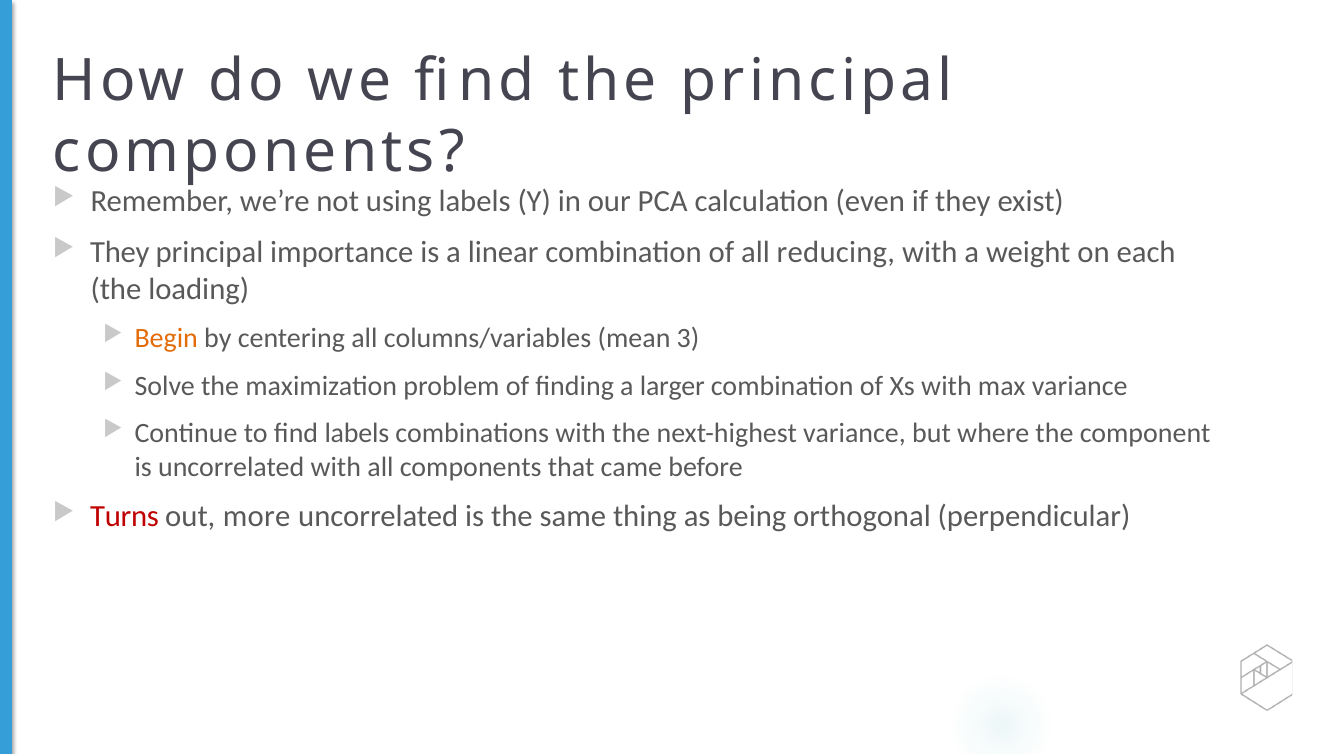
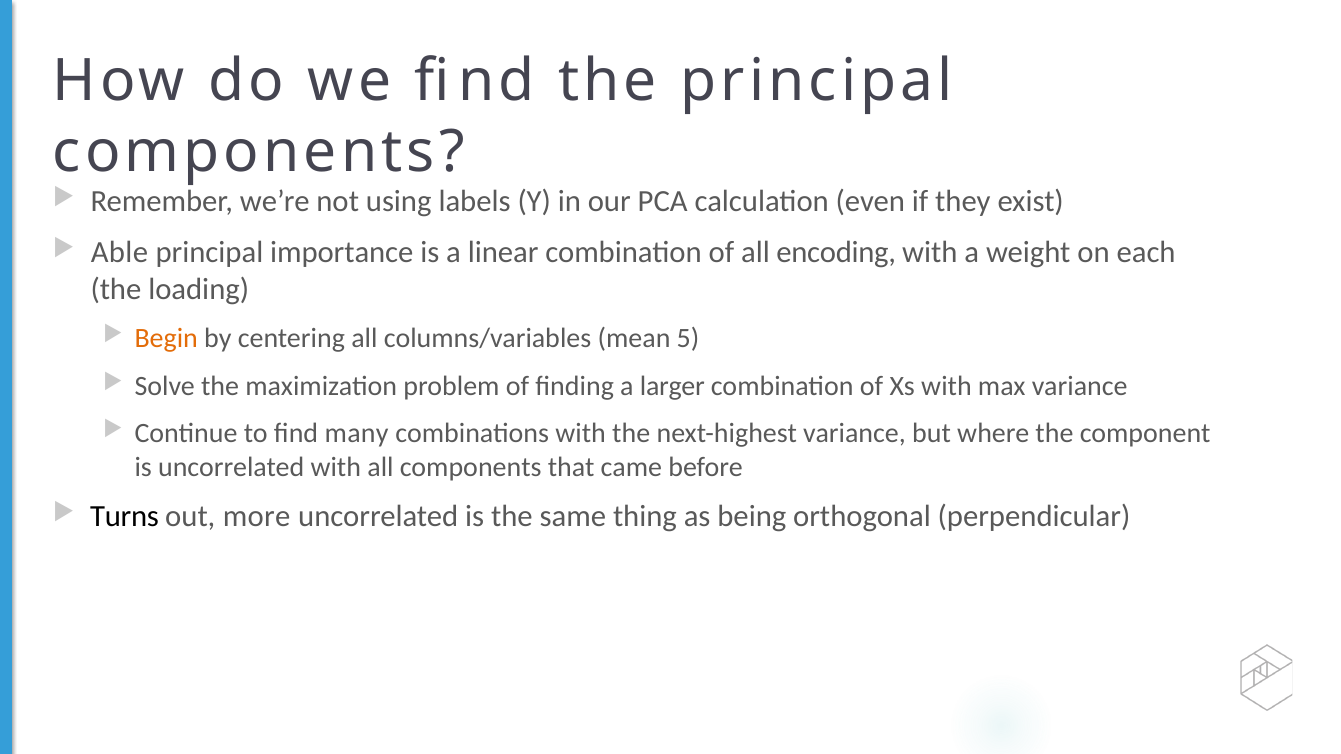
They: They -> Able (119, 253)
reducing: reducing -> encoding (836, 253)
3: 3 -> 5 (688, 339)
find labels: labels -> many (357, 434)
Turns colour: red -> black (125, 517)
